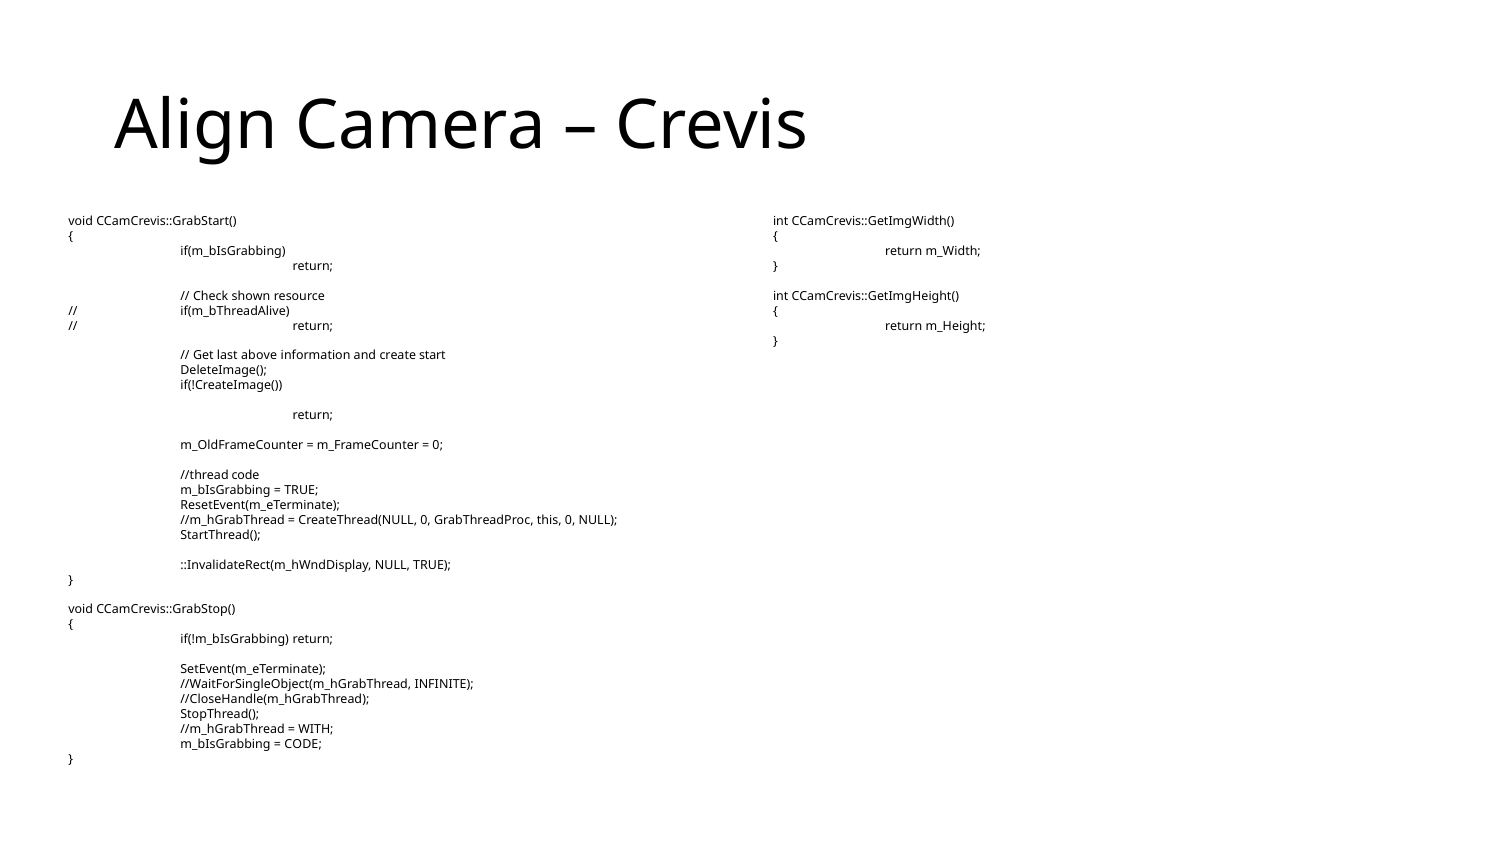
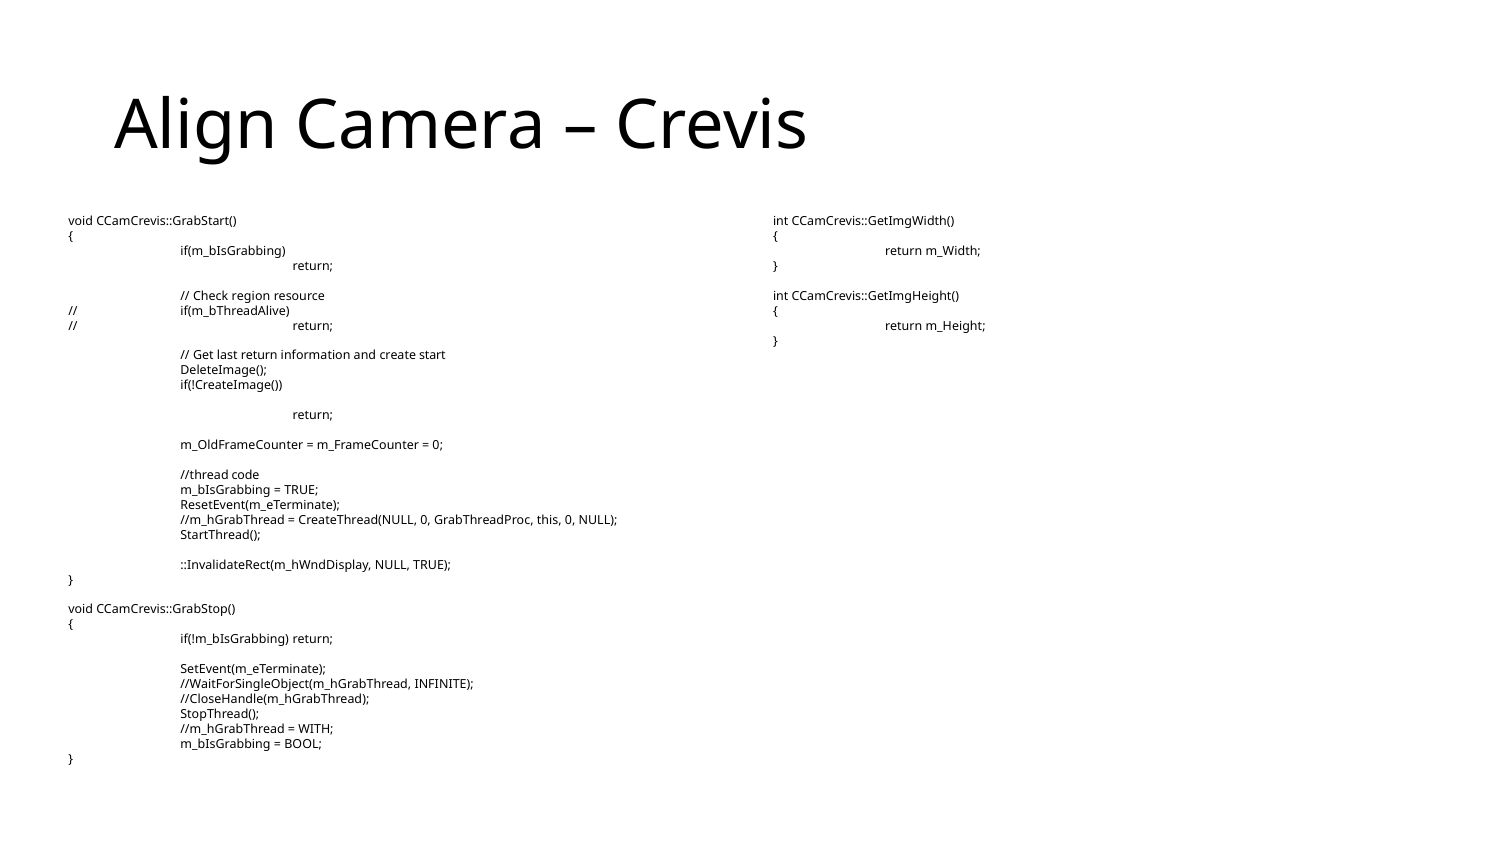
shown: shown -> region (251, 296)
last above: above -> return (259, 356)
CODE: CODE -> BOOL (303, 744)
